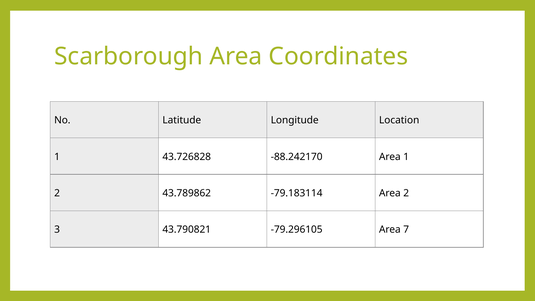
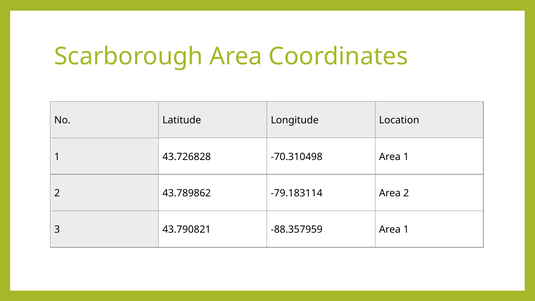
-88.242170: -88.242170 -> -70.310498 (297, 157)
-79.296105: -79.296105 -> -88.357959 (297, 230)
7: 7 -> 1 (406, 230)
